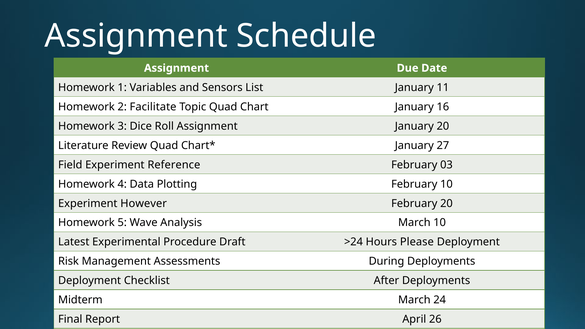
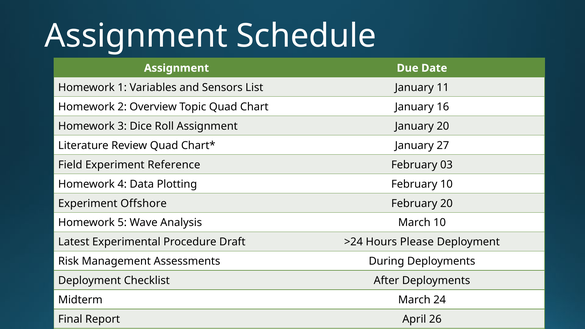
Facilitate: Facilitate -> Overview (153, 107)
However: However -> Offshore (144, 203)
